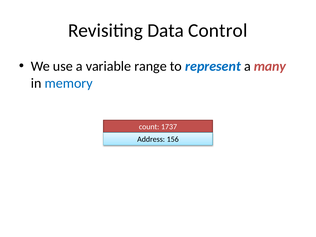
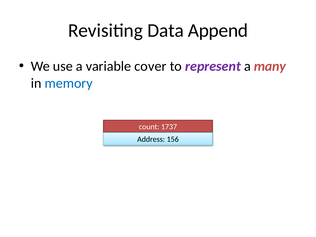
Control: Control -> Append (218, 31)
range: range -> cover (150, 66)
represent colour: blue -> purple (213, 66)
